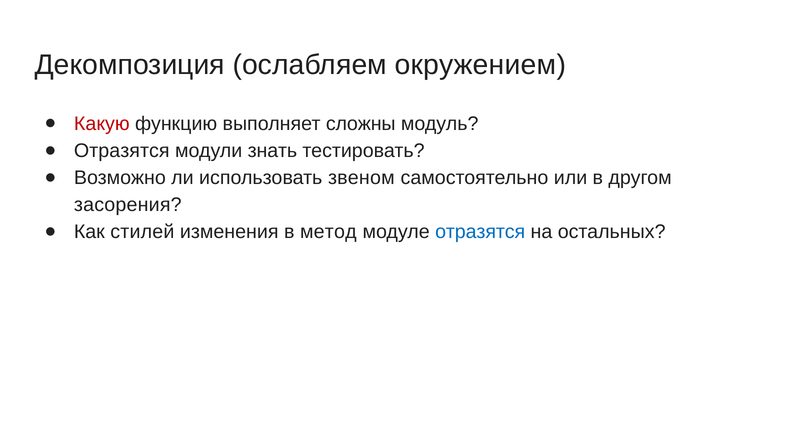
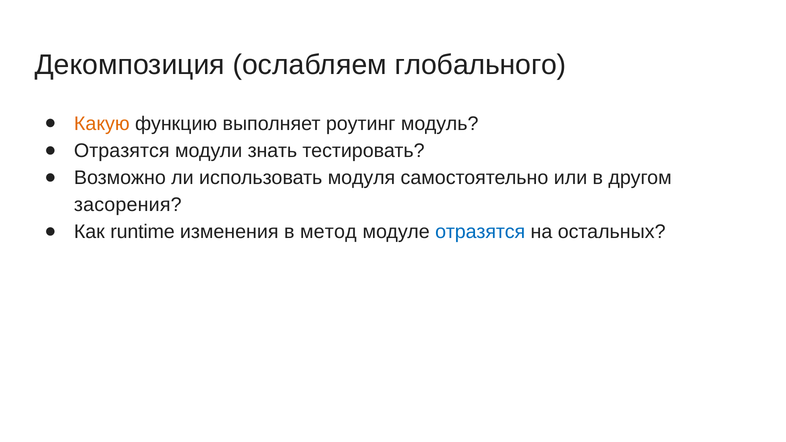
окружением: окружением -> глобального (481, 65)
Какую colour: red -> orange (102, 124)
сложны: сложны -> роутинг (361, 124)
звеном: звеном -> модуля (361, 178)
стилей: стилей -> runtime (143, 232)
